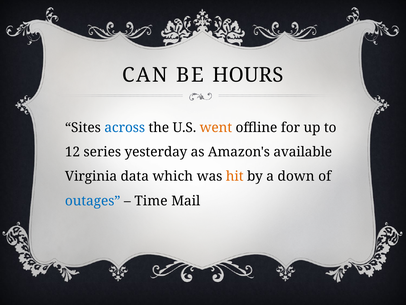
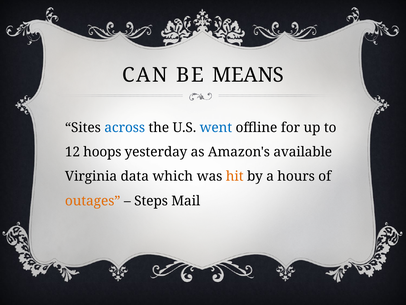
HOURS: HOURS -> MEANS (248, 75)
went colour: orange -> blue (216, 127)
series: series -> hoops (102, 152)
down: down -> hours (296, 176)
outages colour: blue -> orange (93, 201)
Time: Time -> Steps (151, 201)
